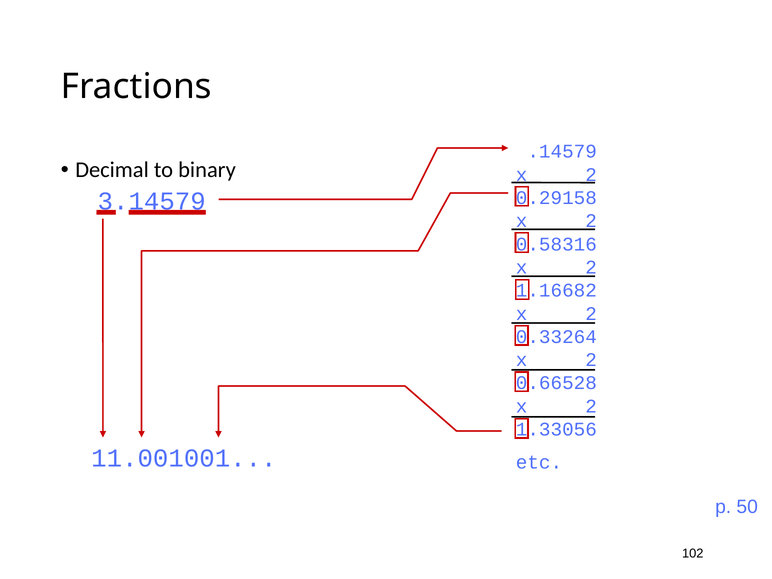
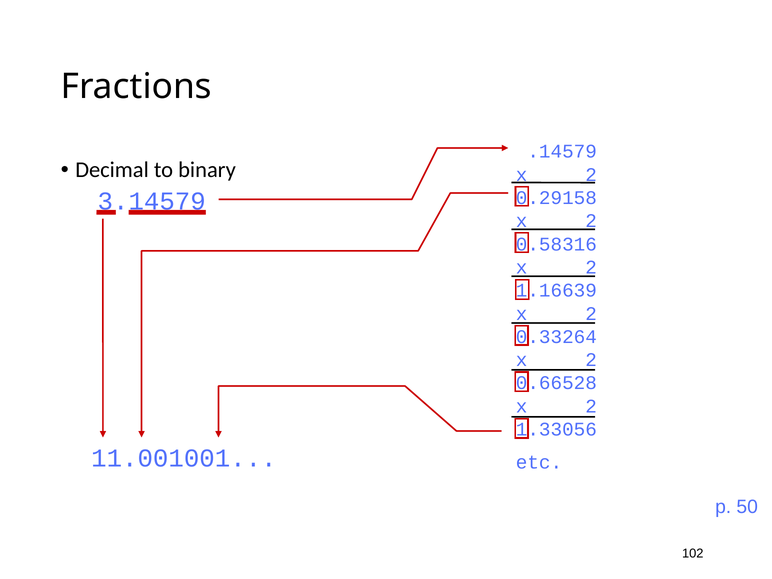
1.16682: 1.16682 -> 1.16639 (556, 290)
